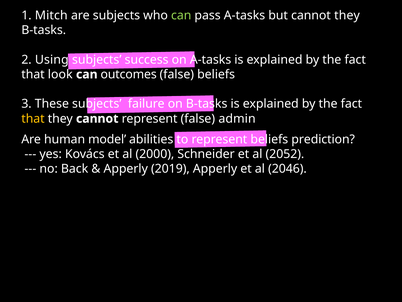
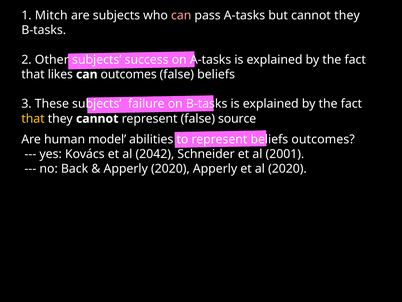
can colour: light green -> pink (181, 15)
Using: Using -> Other (52, 60)
look: look -> likes (60, 74)
admin: admin -> source (237, 118)
beliefs prediction: prediction -> outcomes (323, 139)
2000: 2000 -> 2042 (155, 154)
2052: 2052 -> 2001 (285, 154)
Apperly 2019: 2019 -> 2020 (170, 169)
al 2046: 2046 -> 2020 (287, 169)
